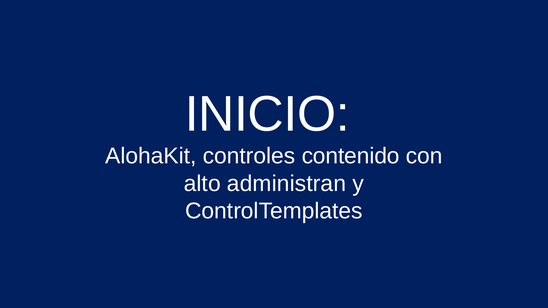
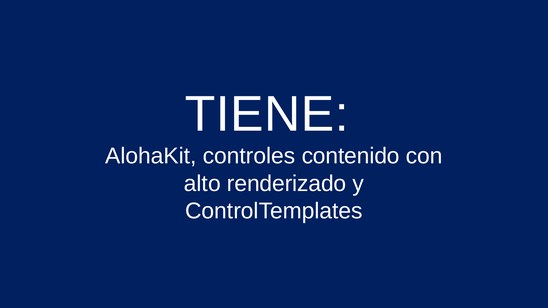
INICIO: INICIO -> TIENE (267, 114)
administran: administran -> renderizado (287, 184)
